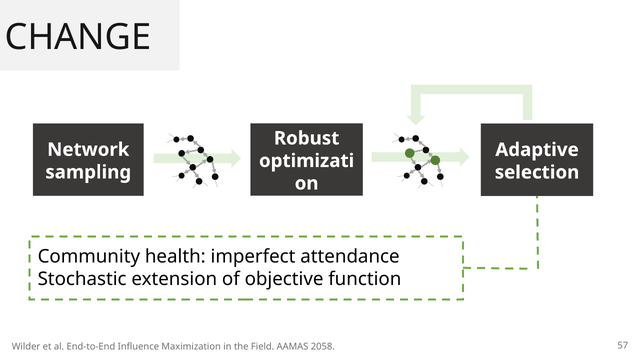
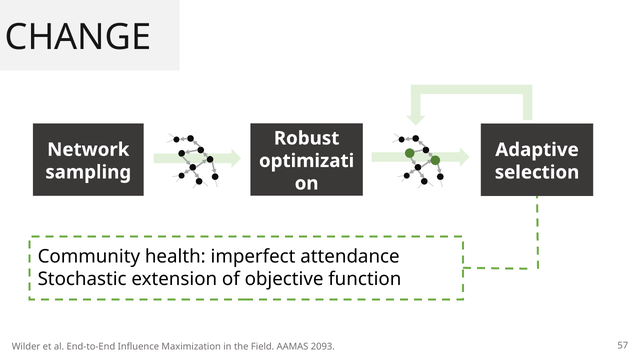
2058: 2058 -> 2093 (323, 346)
